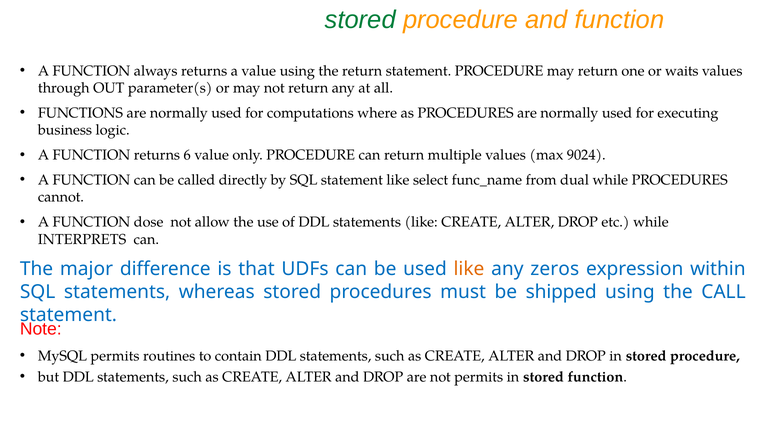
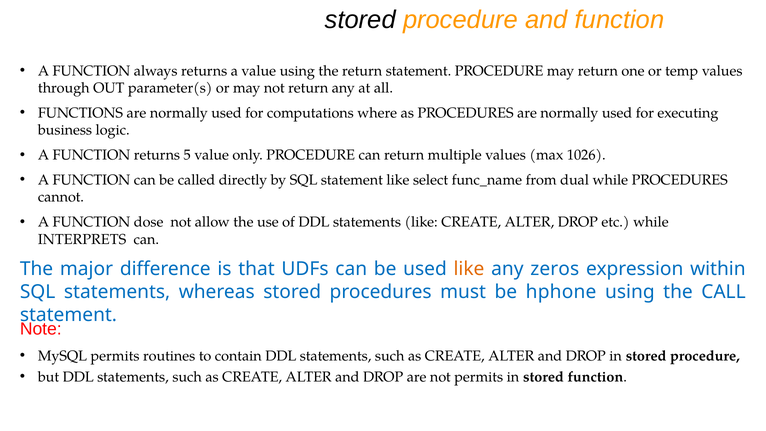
stored colour: green -> black (360, 20)
waits: waits -> temp (682, 71)
6: 6 -> 5 (187, 155)
9024: 9024 -> 1026 (586, 155)
shipped: shipped -> hphone (561, 292)
